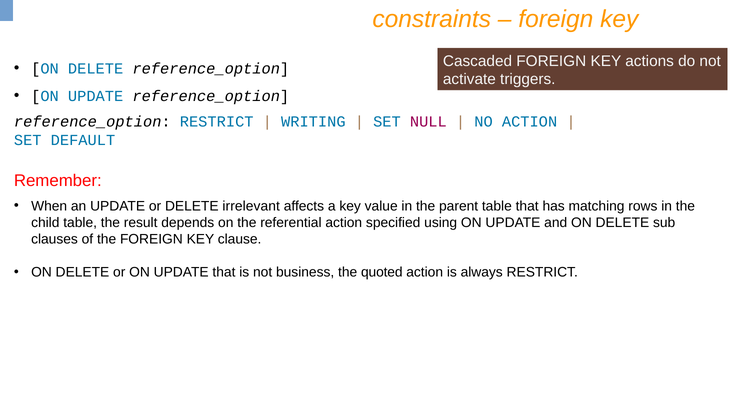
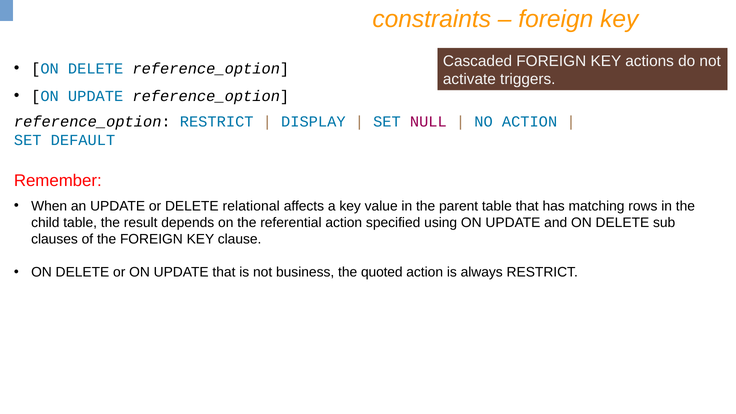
WRITING: WRITING -> DISPLAY (313, 122)
irrelevant: irrelevant -> relational (251, 206)
